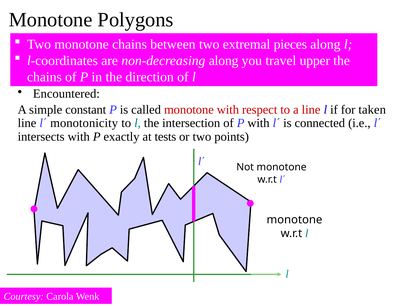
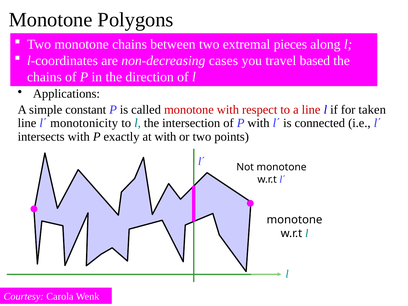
non-decreasing along: along -> cases (223, 61)
upper: upper -> based (315, 61)
Encountered: Encountered -> Applications (66, 94)
at tests: tests -> with (165, 137)
